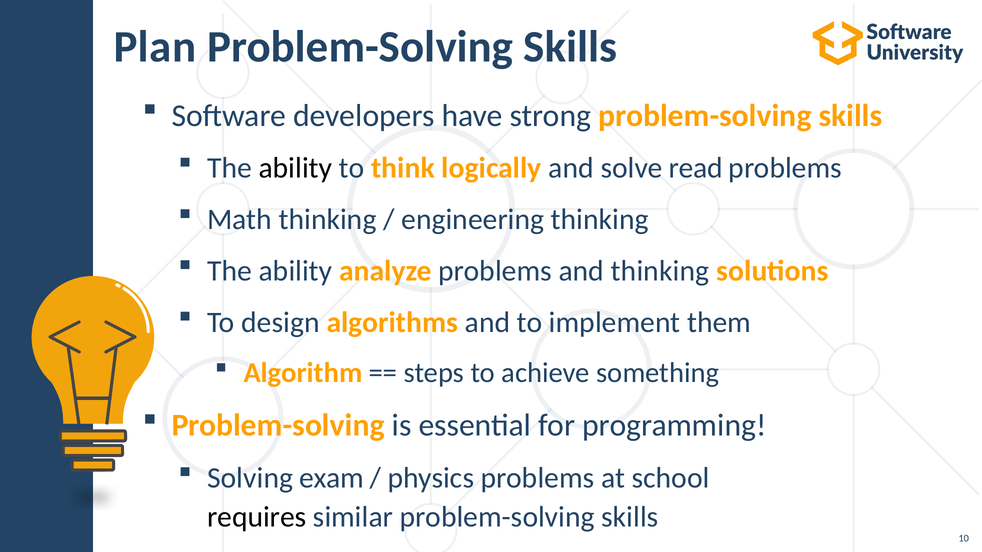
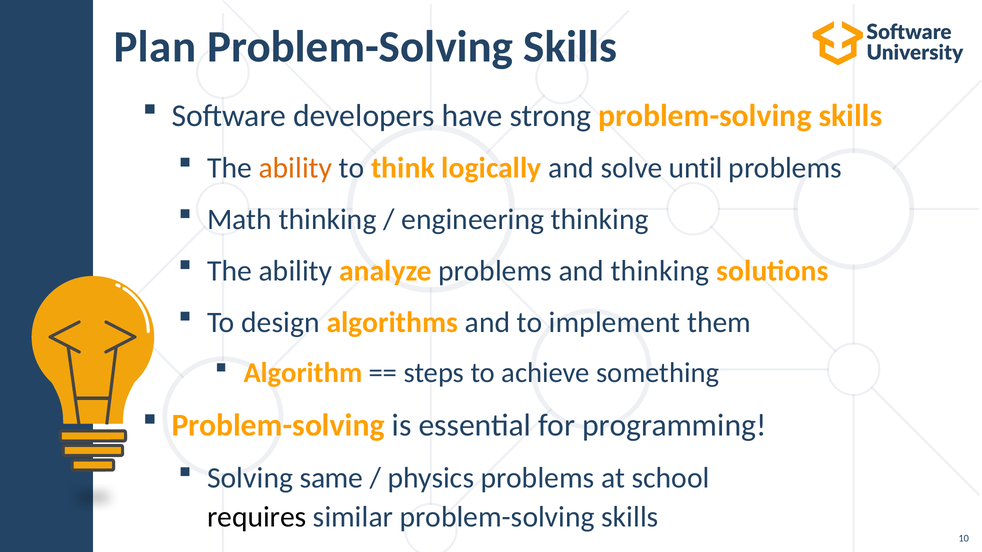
ability colour: black -> orange (295, 168)
read: read -> until (696, 168)
exam: exam -> same (331, 478)
